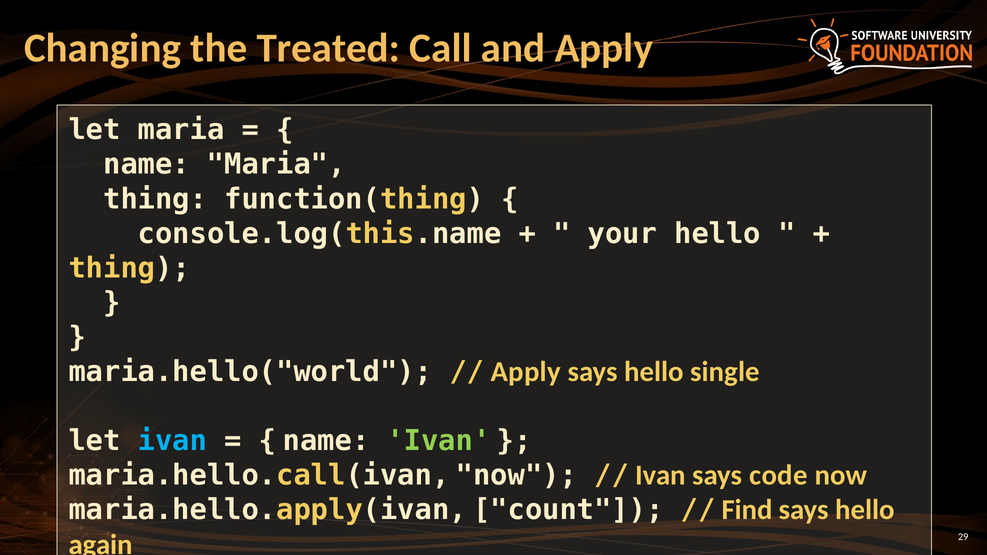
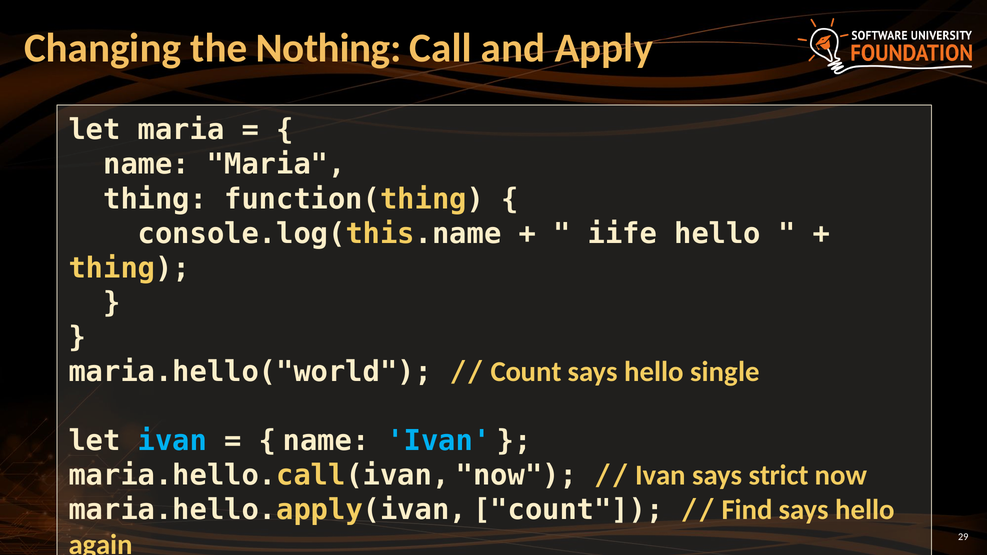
Treated: Treated -> Nothing (329, 48)
your: your -> iife (622, 234)
Apply: Apply -> Count (526, 372)
Ivan colour: light green -> light blue (438, 441)
code: code -> strict (779, 476)
